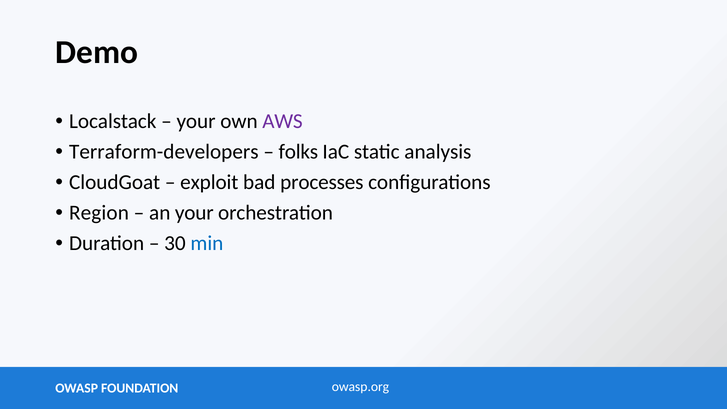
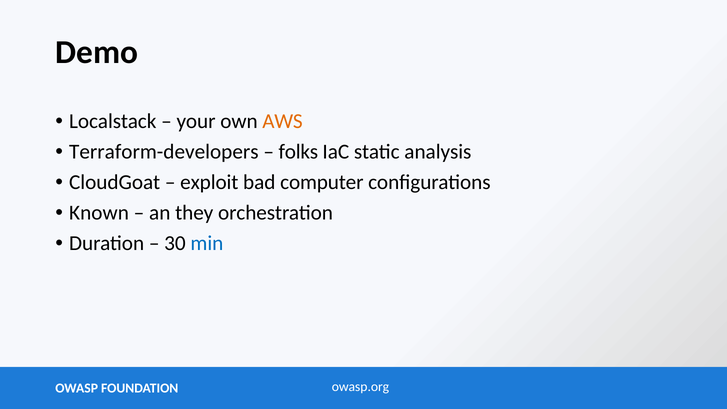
AWS colour: purple -> orange (282, 121)
processes: processes -> computer (322, 182)
Region: Region -> Known (99, 213)
an your: your -> they (194, 213)
